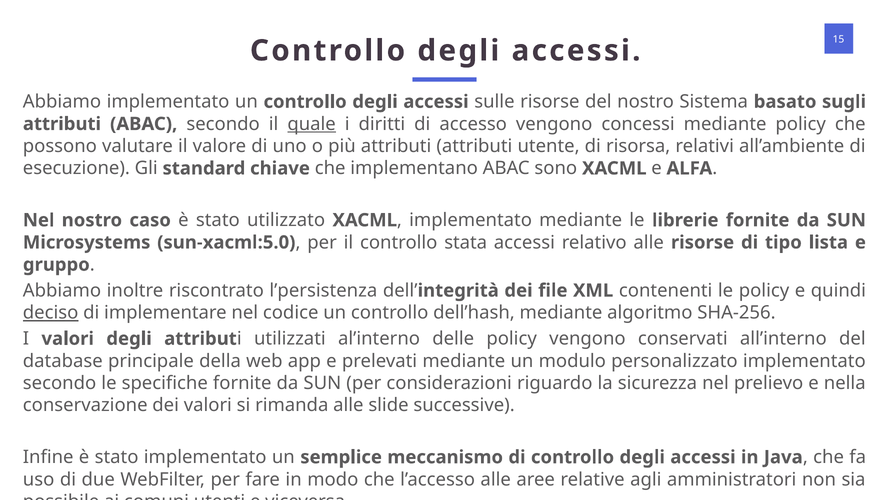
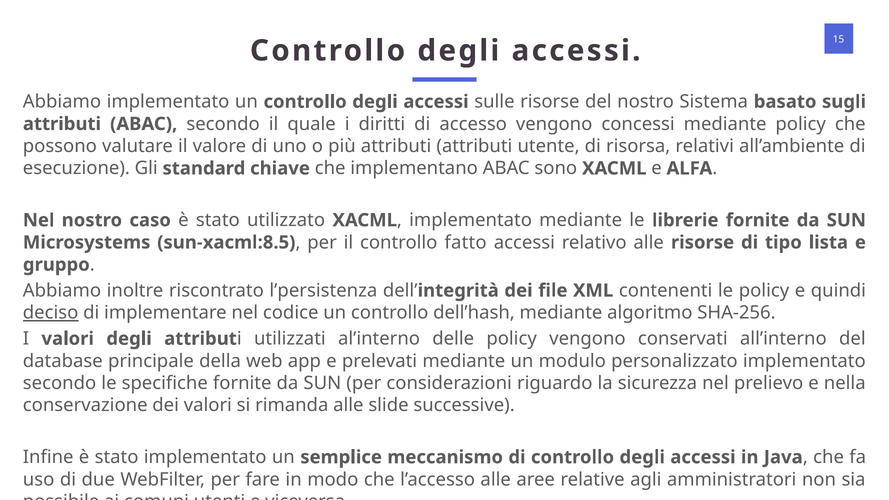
quale underline: present -> none (312, 124)
sun-xacml:5.0: sun-xacml:5.0 -> sun-xacml:8.5 (226, 243)
stata: stata -> fatto (466, 243)
